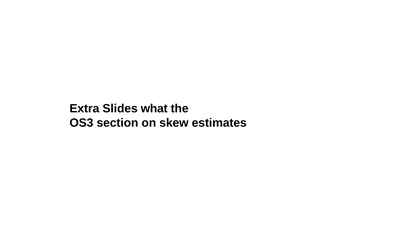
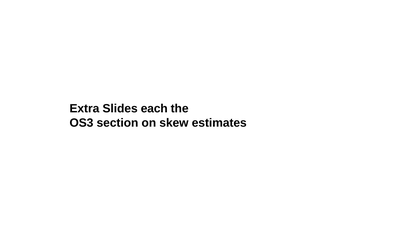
what: what -> each (154, 109)
